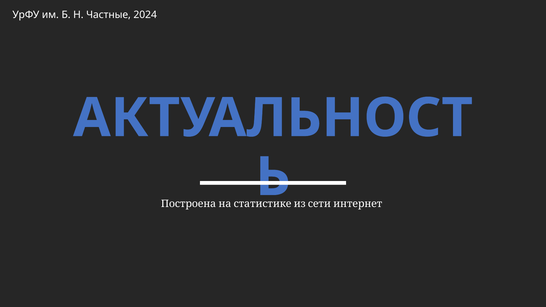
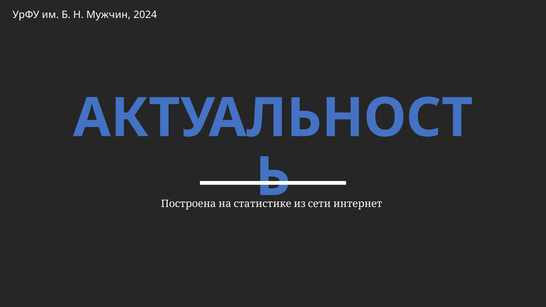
Частные: Частные -> Мужчин (108, 15)
